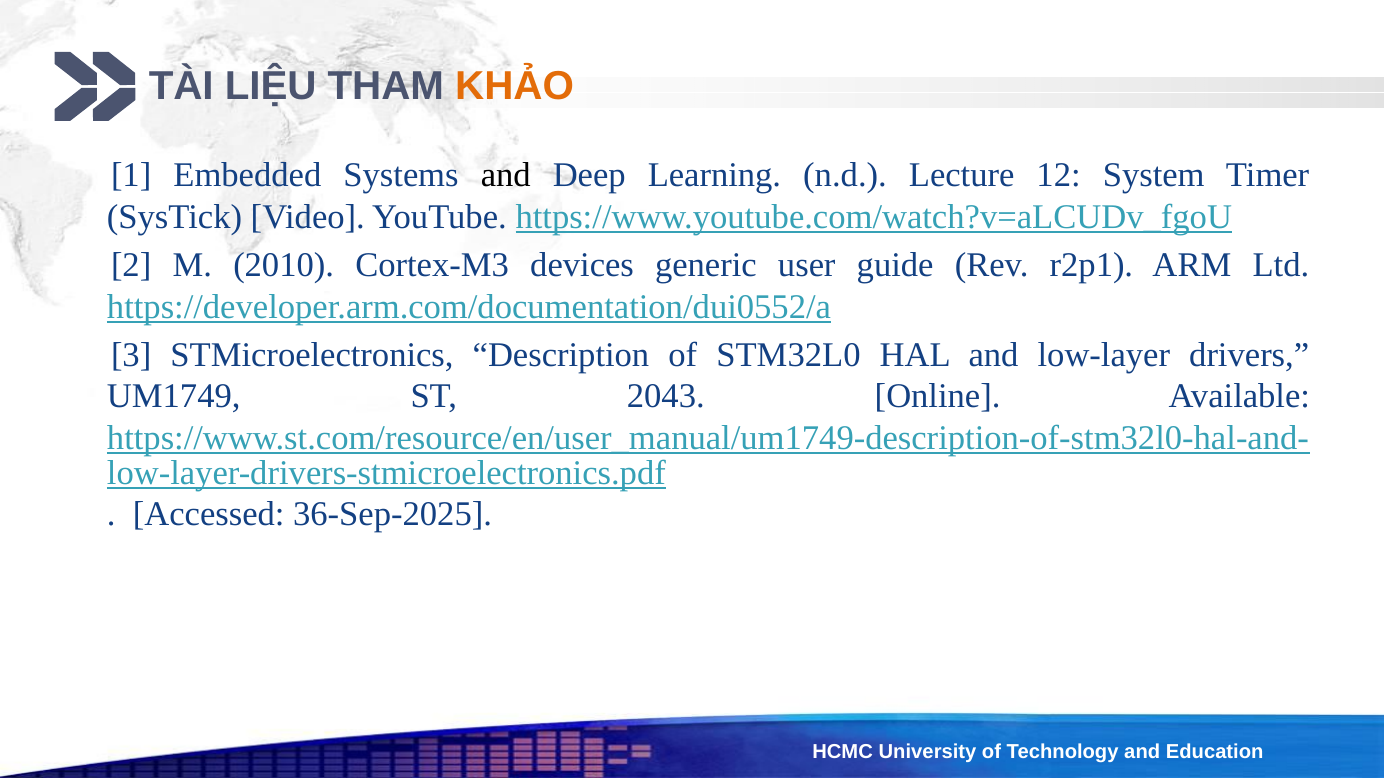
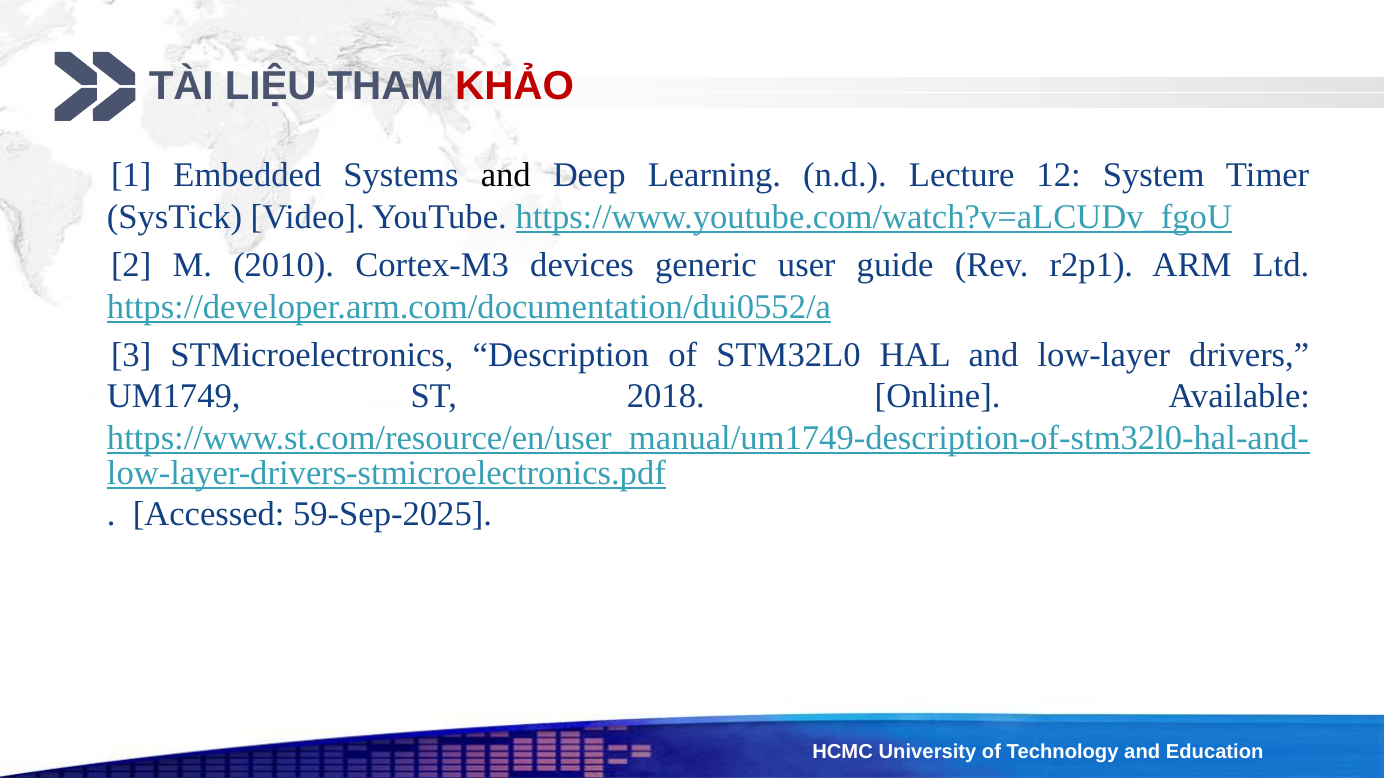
KHẢO colour: orange -> red (515, 87)
2043: 2043 -> 2018 (666, 397)
36‑Sep‑2025: 36‑Sep‑2025 -> 59‑Sep‑2025 (393, 514)
